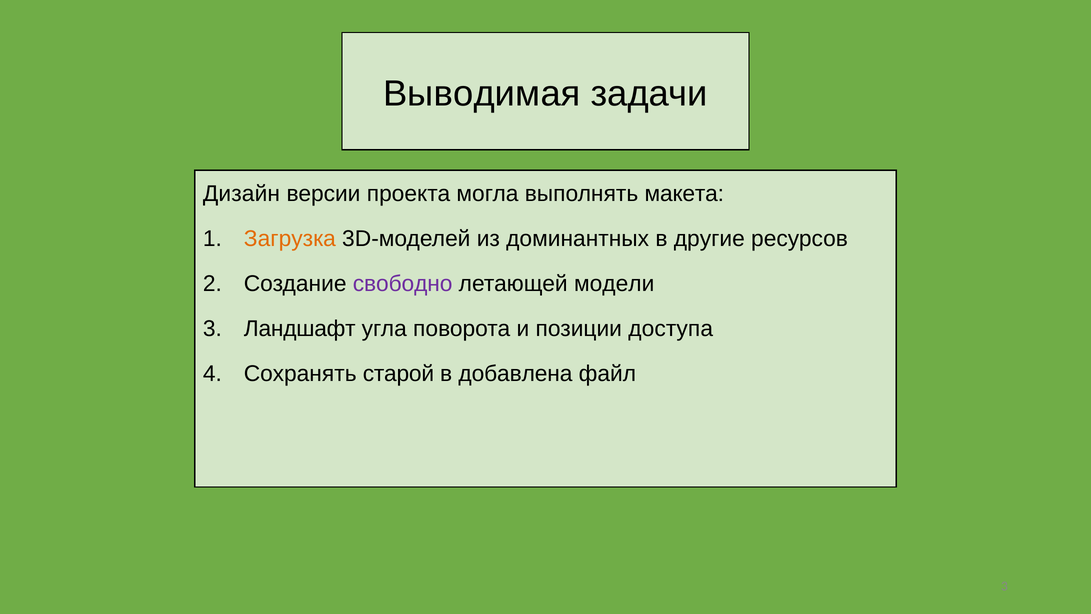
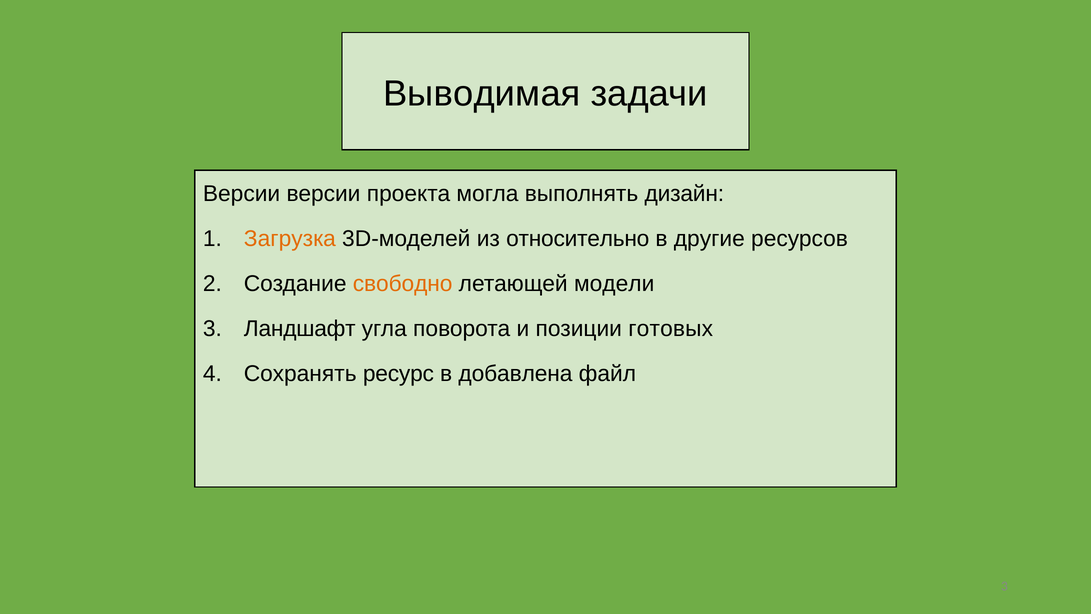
Дизайн: Дизайн -> Версии (242, 194)
макета: макета -> дизайн (684, 194)
доминантных: доминантных -> относительно (578, 239)
свободно colour: purple -> orange (403, 284)
доступа: доступа -> готовых (671, 329)
старой: старой -> ресурс (398, 374)
